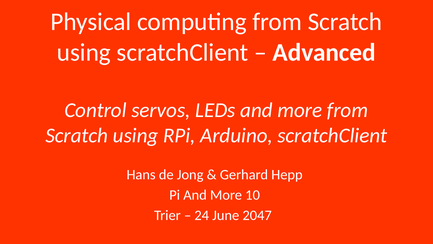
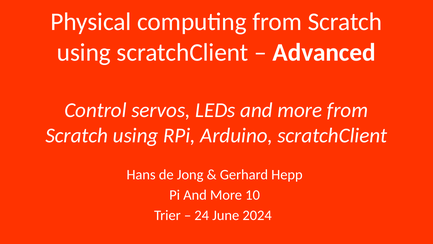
2047: 2047 -> 2024 (257, 215)
